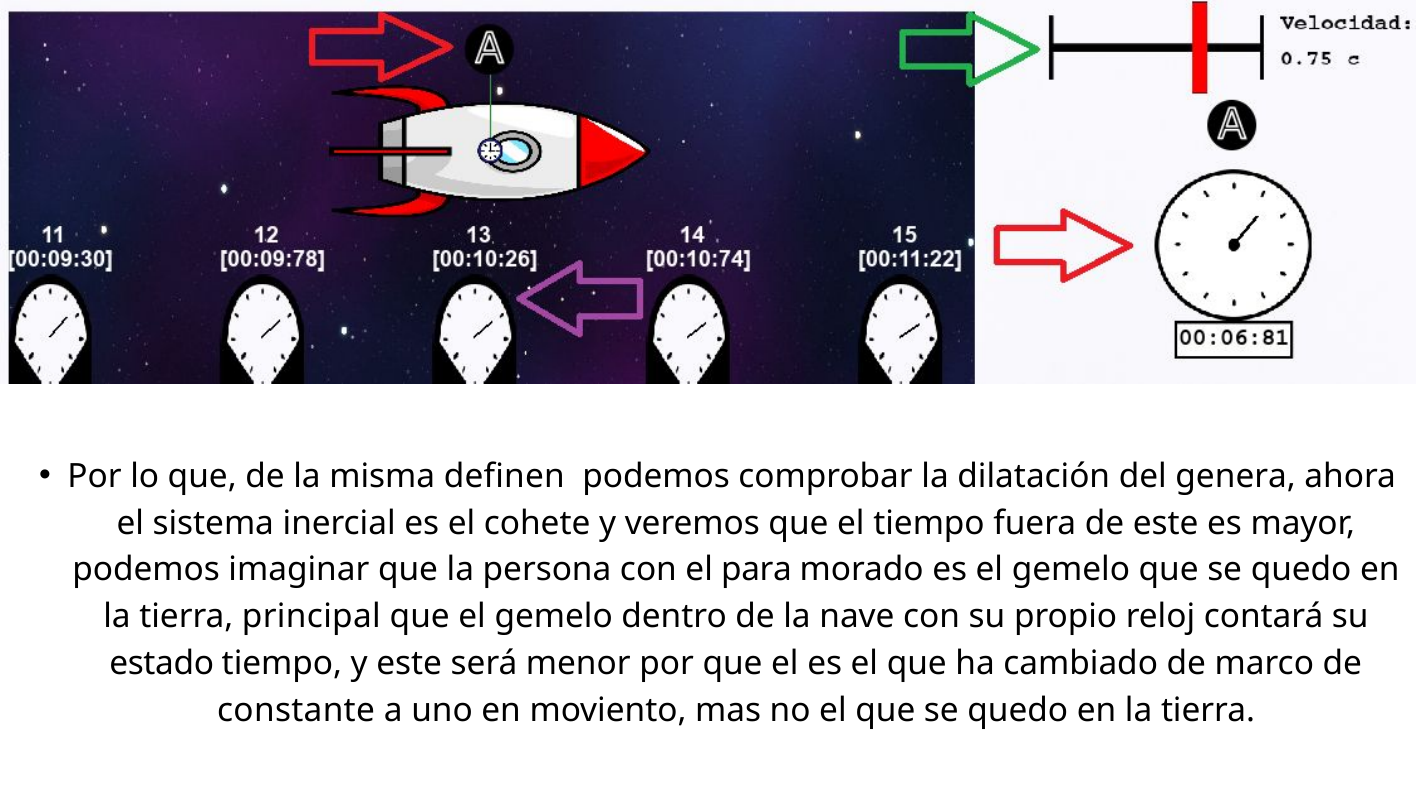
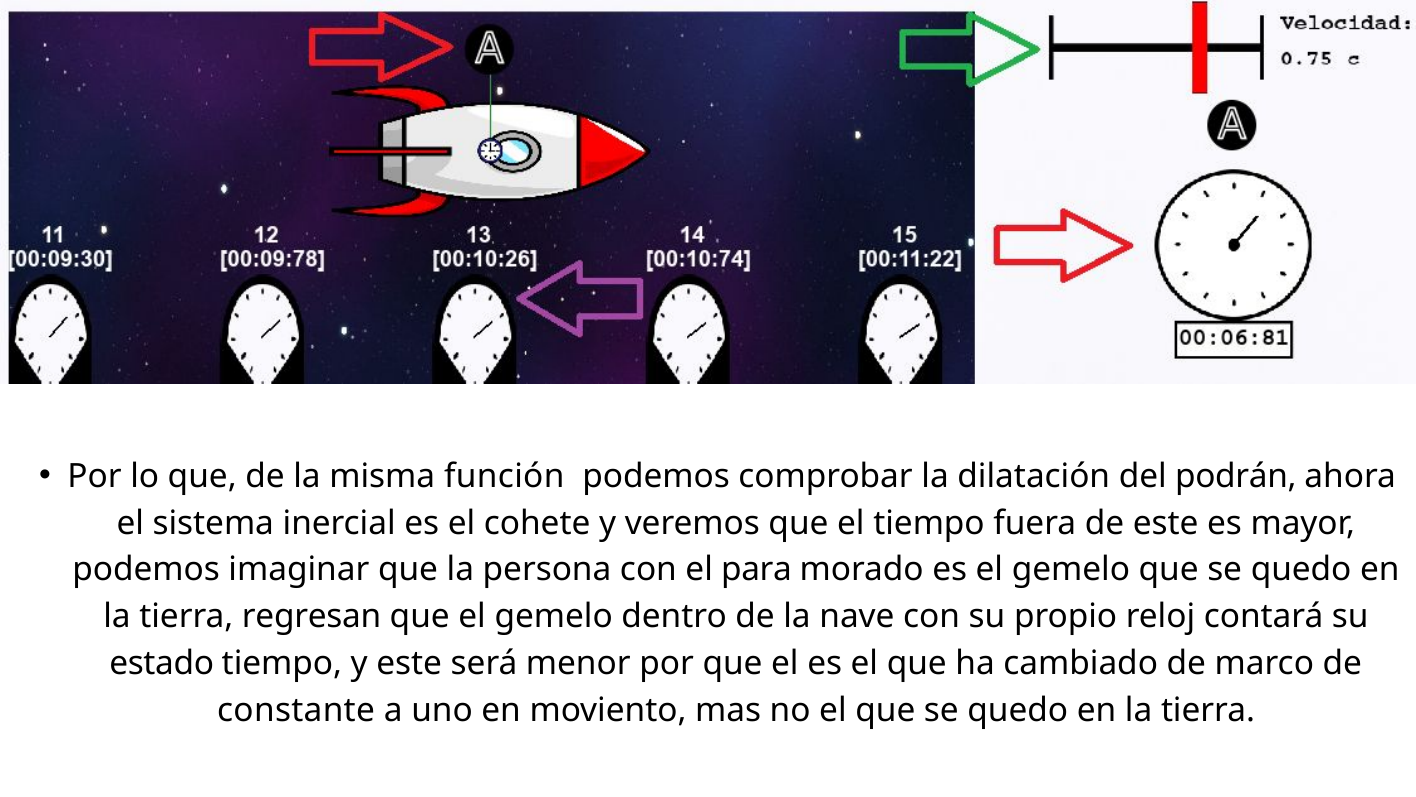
definen: definen -> función (504, 476)
genera: genera -> podrán (1236, 476)
principal: principal -> regresan (312, 616)
